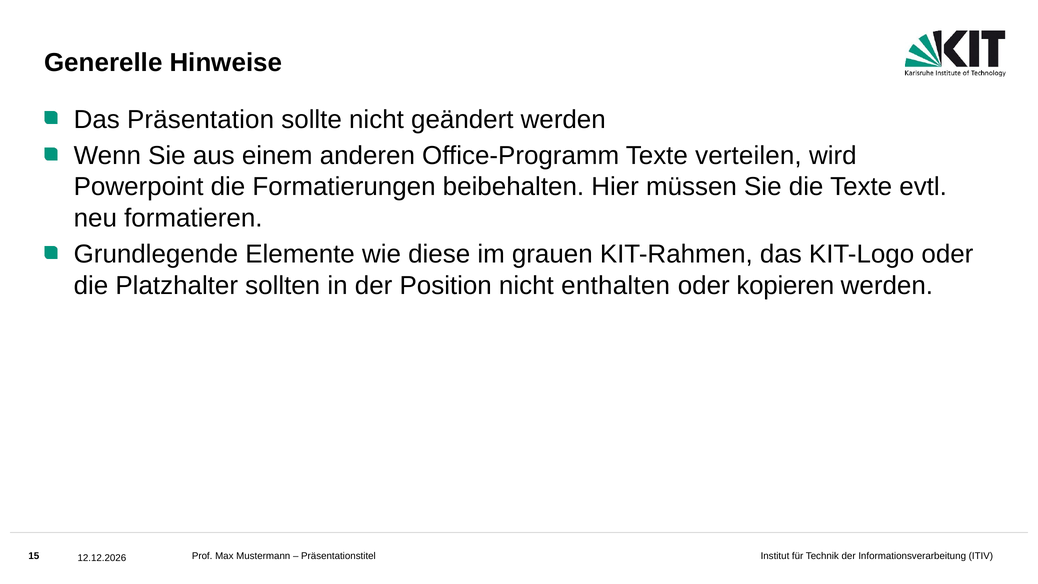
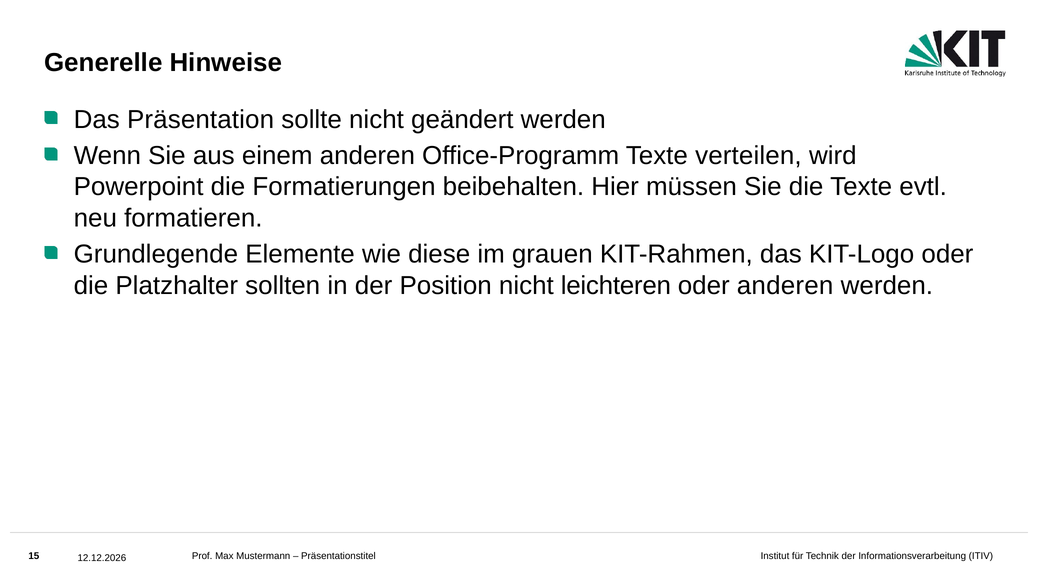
enthalten: enthalten -> leichteren (616, 285)
oder kopieren: kopieren -> anderen (785, 285)
